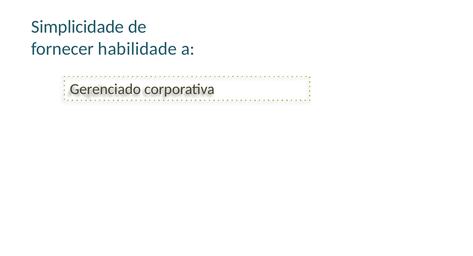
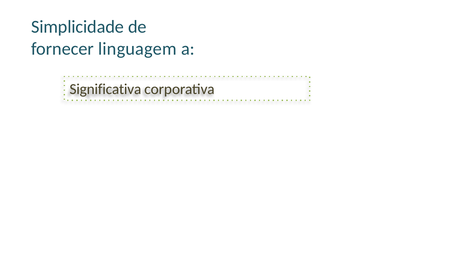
habilidade: habilidade -> linguagem (137, 49)
Gerenciado: Gerenciado -> Significativa (105, 89)
